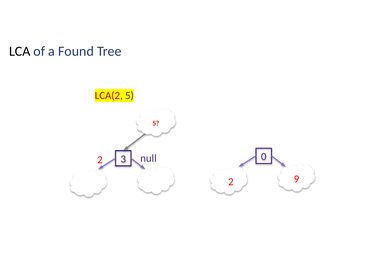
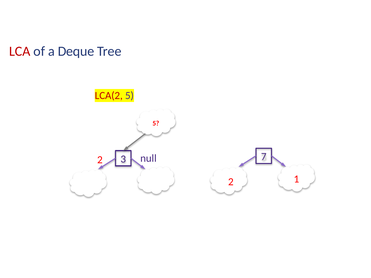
LCA colour: black -> red (20, 51)
Found: Found -> Deque (76, 51)
0: 0 -> 7 (264, 157)
9: 9 -> 1 (296, 179)
